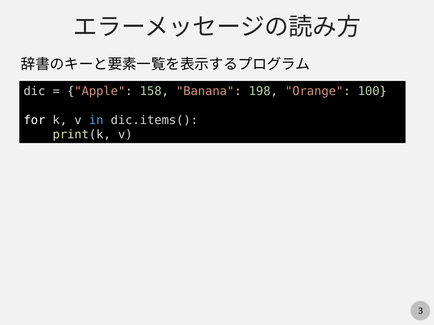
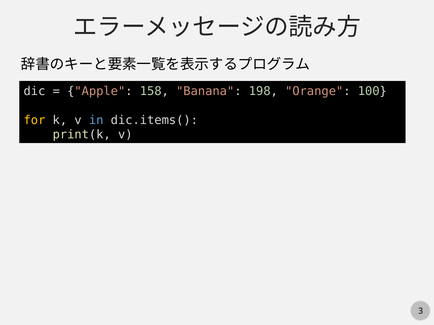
for colour: white -> yellow (34, 120)
